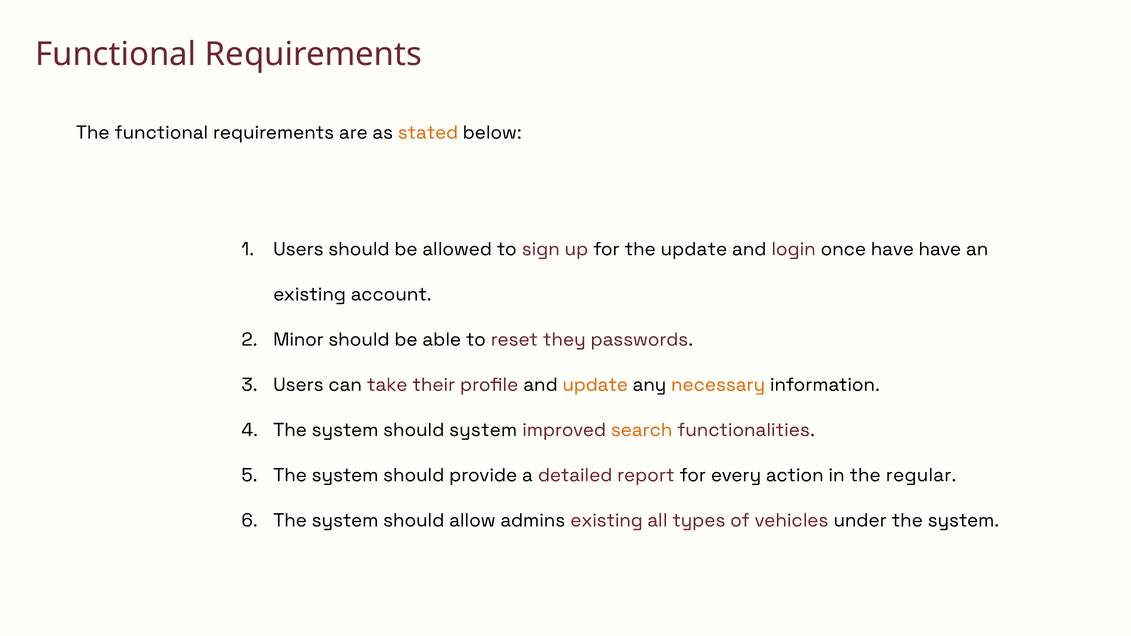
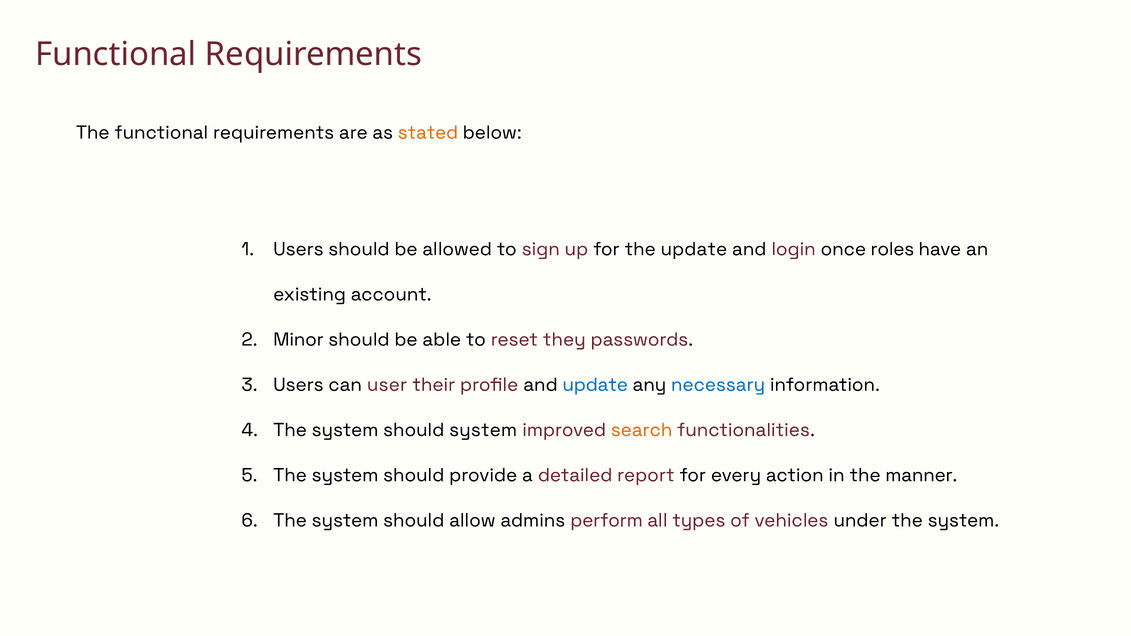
once have: have -> roles (892, 249)
take: take -> user (387, 385)
update colour: orange -> blue (595, 385)
necessary colour: orange -> blue (718, 385)
regular: regular -> manner (921, 475)
admins existing: existing -> perform (607, 520)
